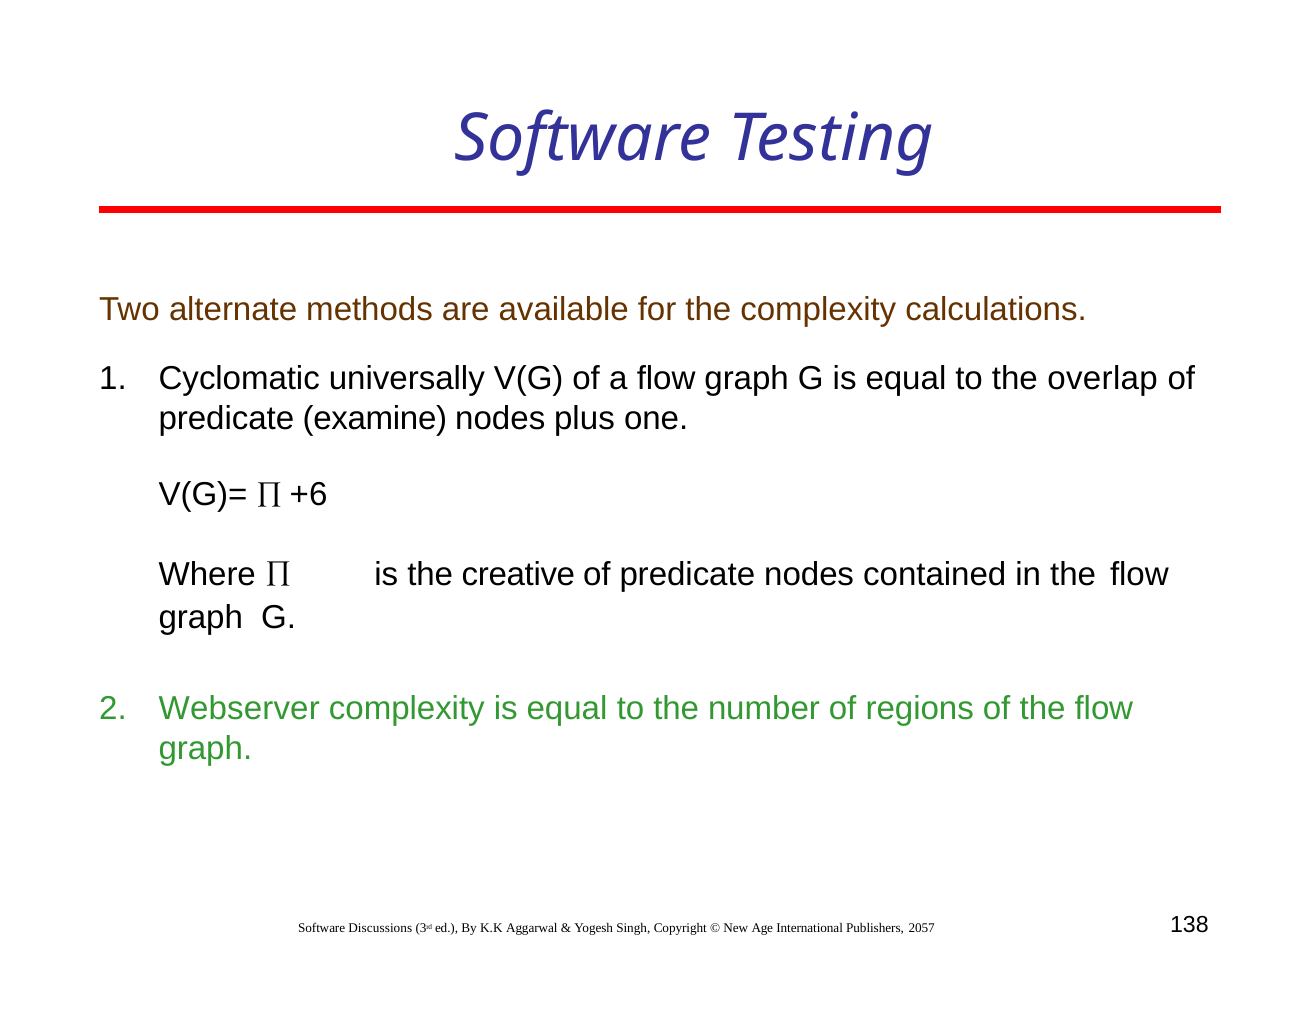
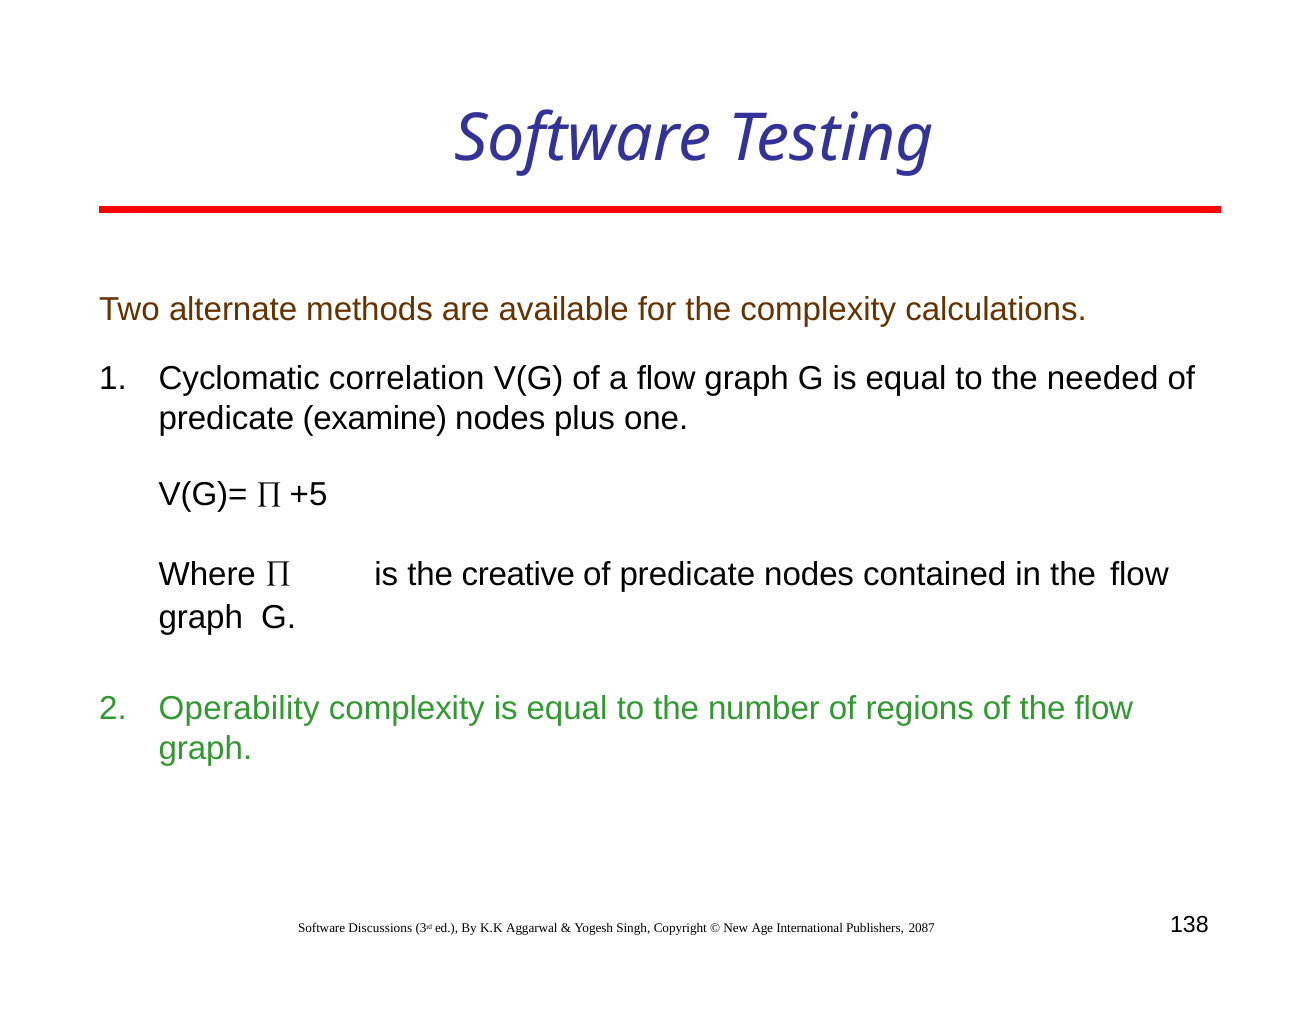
universally: universally -> correlation (407, 379)
overlap: overlap -> needed (1103, 379)
+6: +6 -> +5 (309, 494)
Webserver: Webserver -> Operability (239, 708)
2057: 2057 -> 2087 (922, 927)
